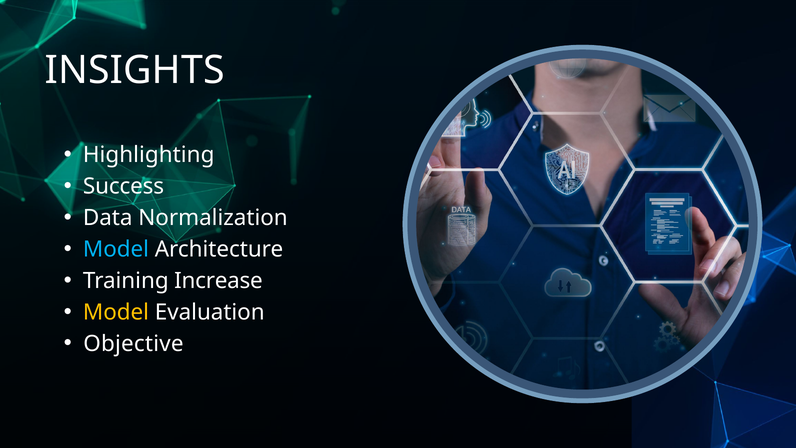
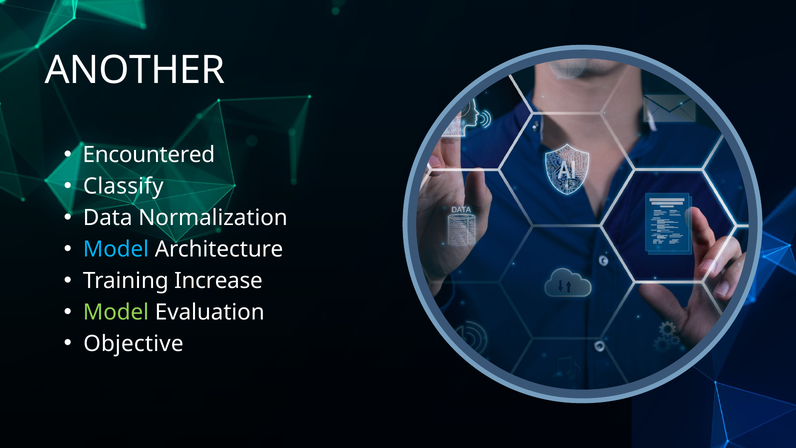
INSIGHTS: INSIGHTS -> ANOTHER (135, 70)
Highlighting: Highlighting -> Encountered (149, 155)
Success: Success -> Classify (123, 186)
Model colour: yellow -> light green (116, 312)
